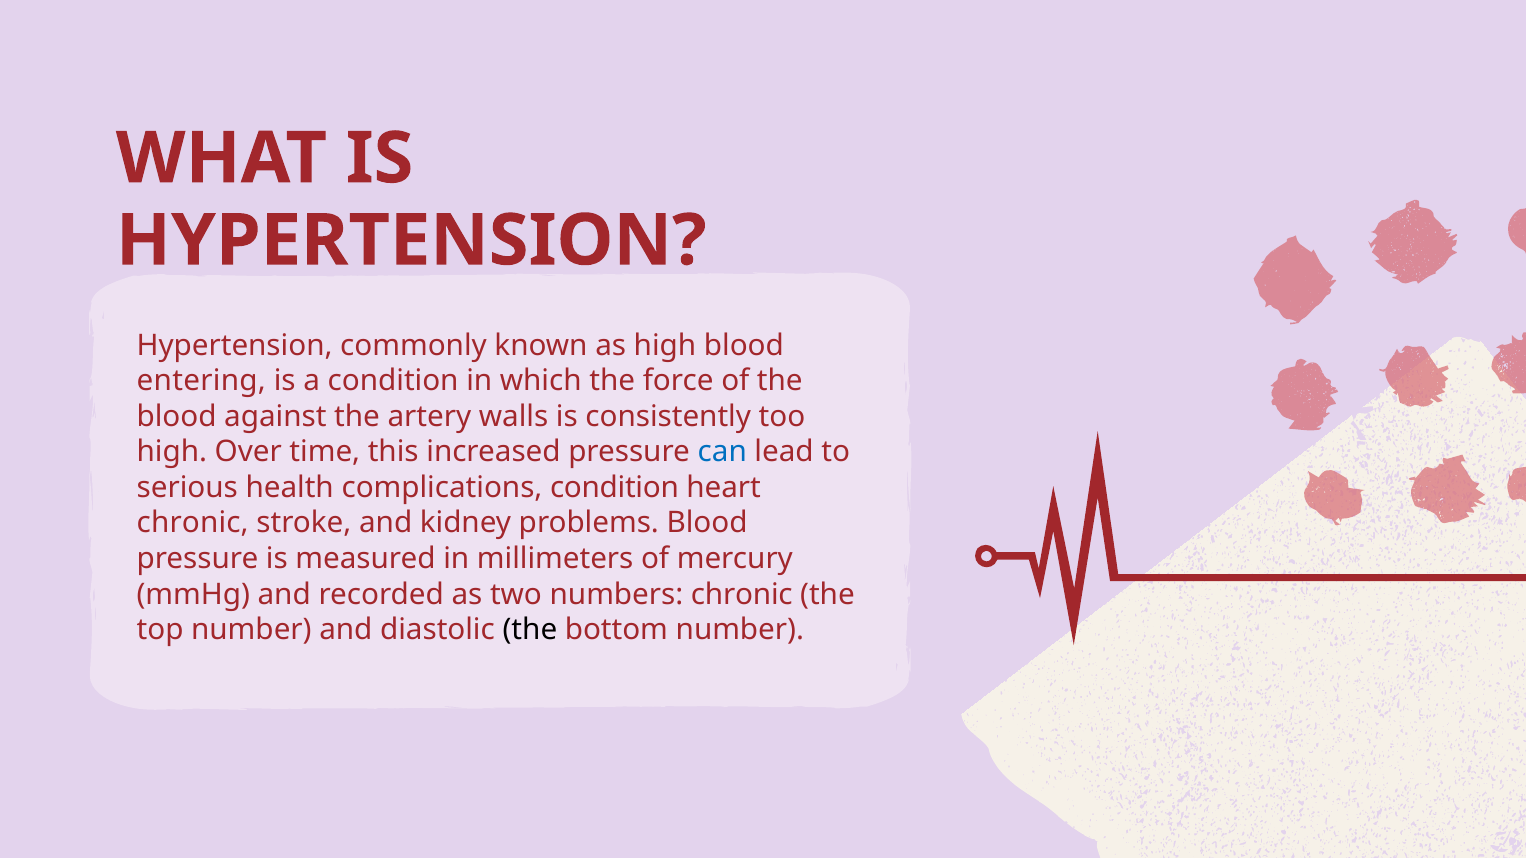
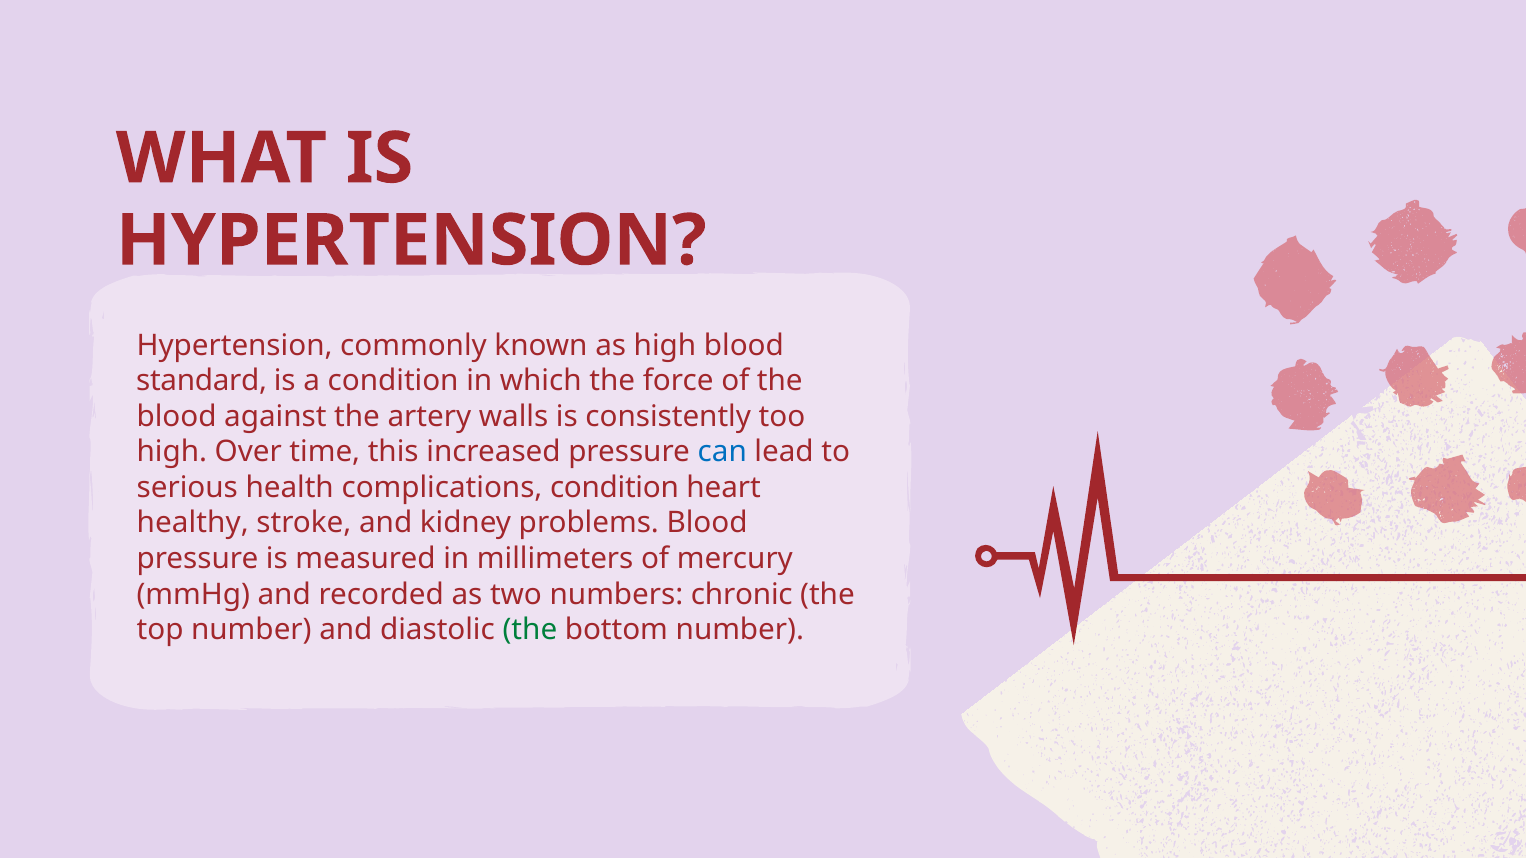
entering: entering -> standard (202, 381)
chronic: chronic -> healthy (193, 523)
the colour: black -> green (530, 630)
